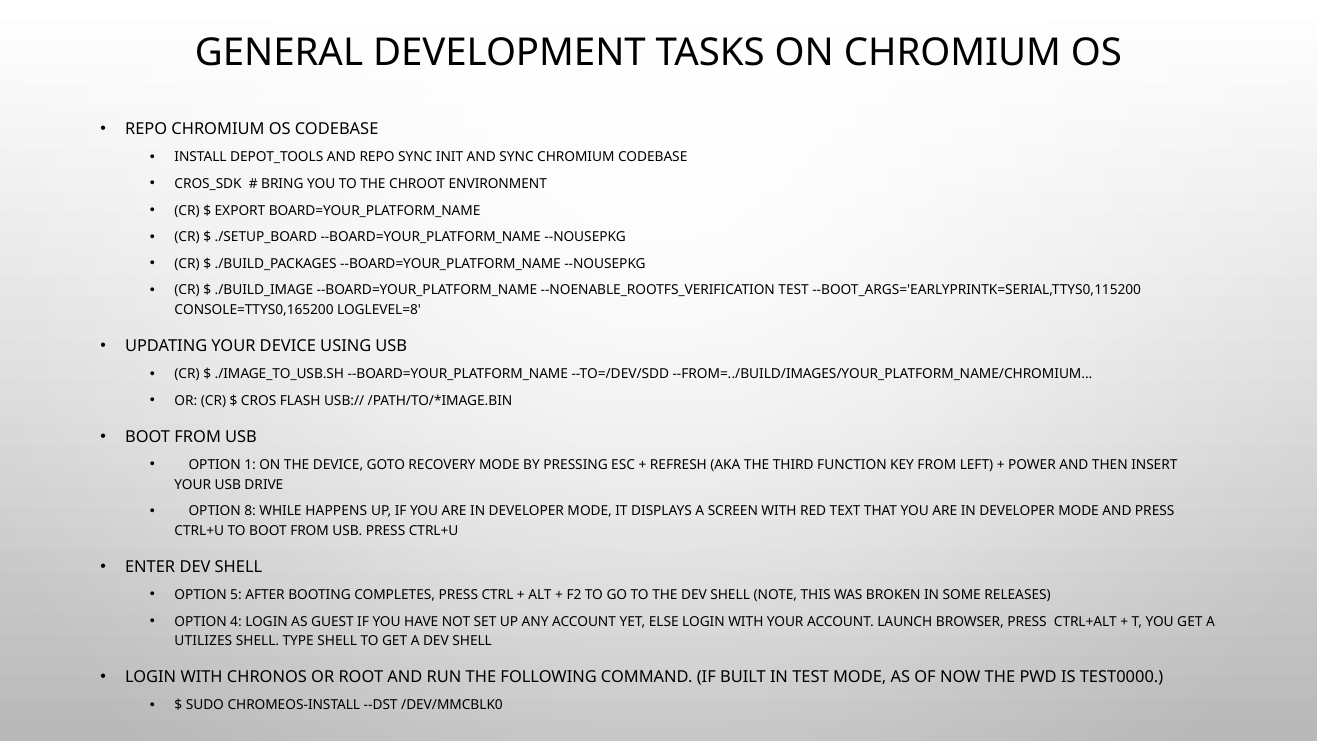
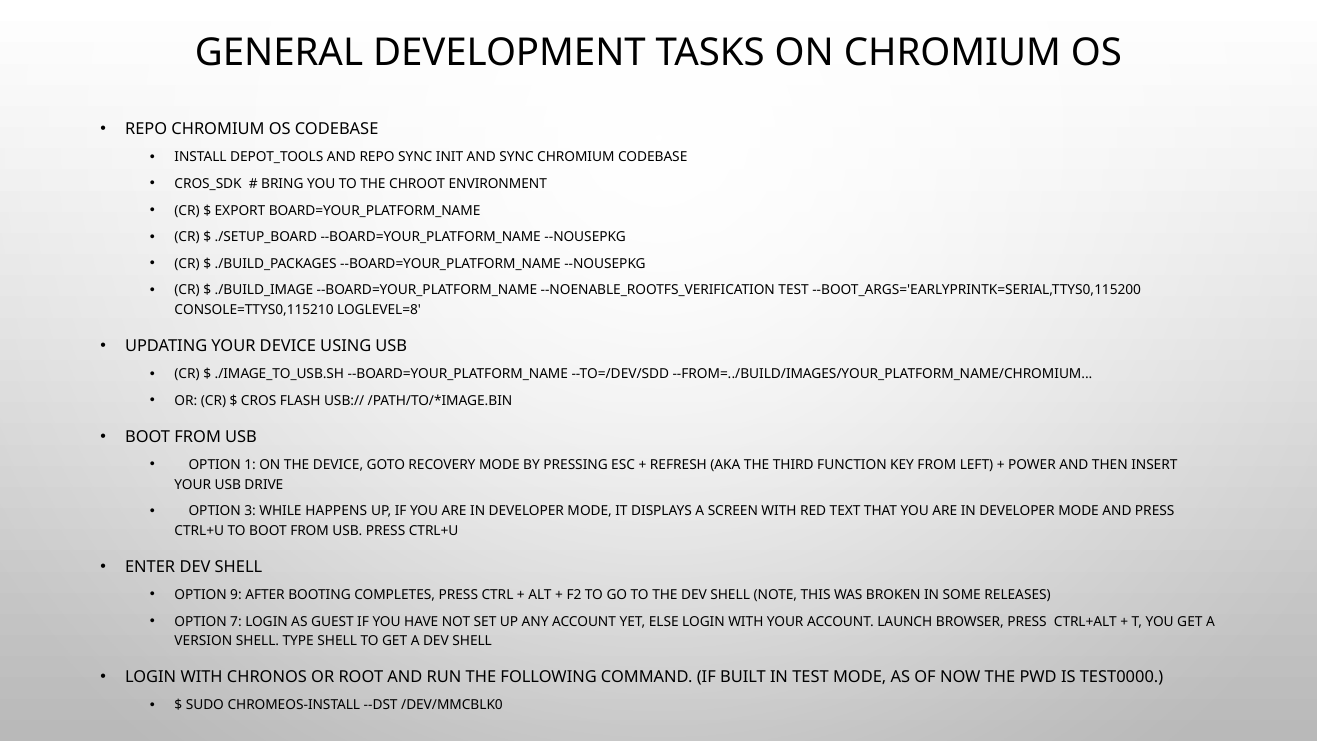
CONSOLE=TTYS0,165200: CONSOLE=TTYS0,165200 -> CONSOLE=TTYS0,115210 (254, 310)
8: 8 -> 3 (250, 511)
5: 5 -> 9 (236, 595)
4: 4 -> 7 (236, 621)
UTILIZES: UTILIZES -> VERSION (203, 641)
